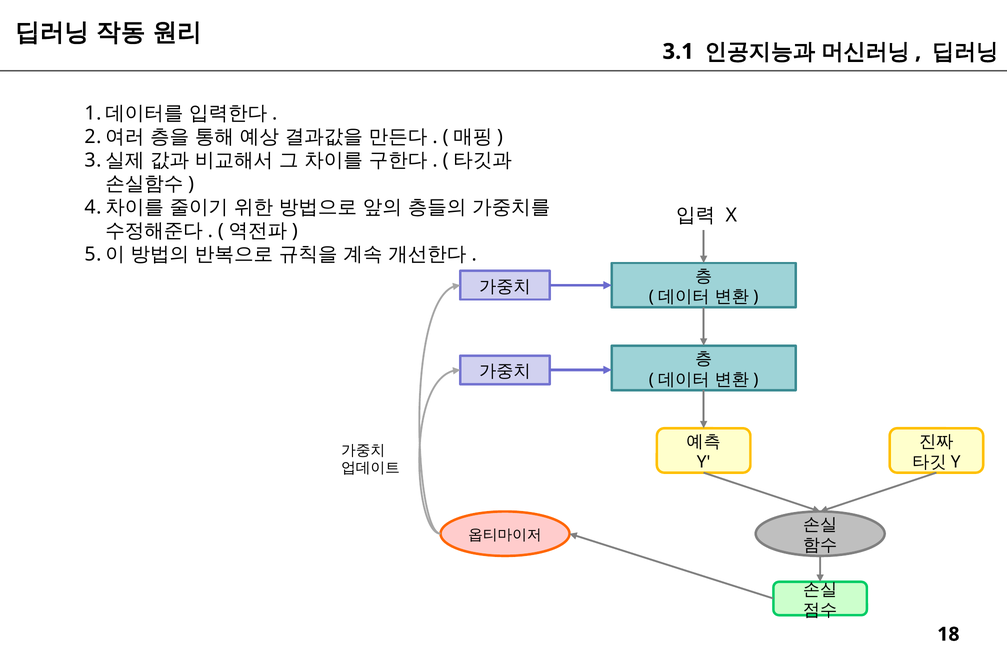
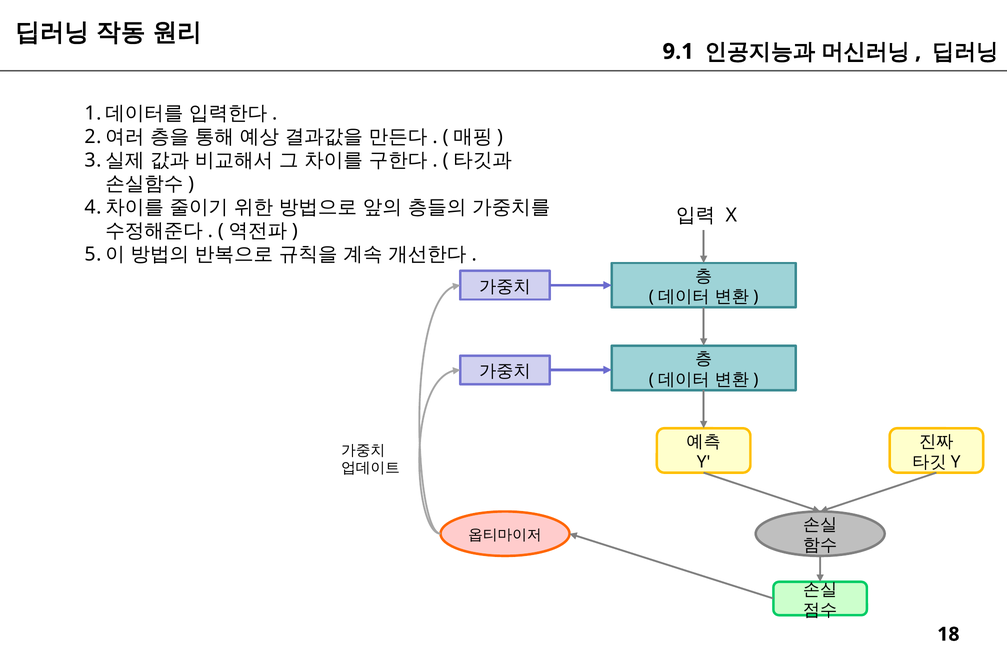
3.1: 3.1 -> 9.1 (678, 52)
